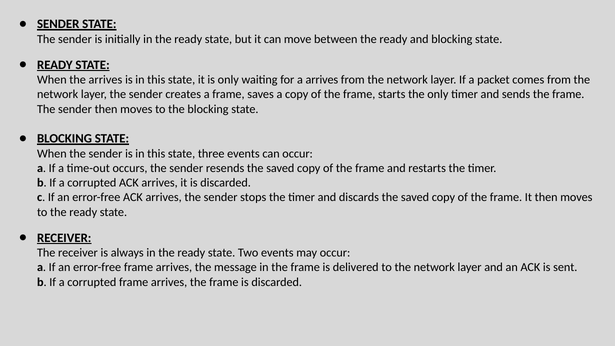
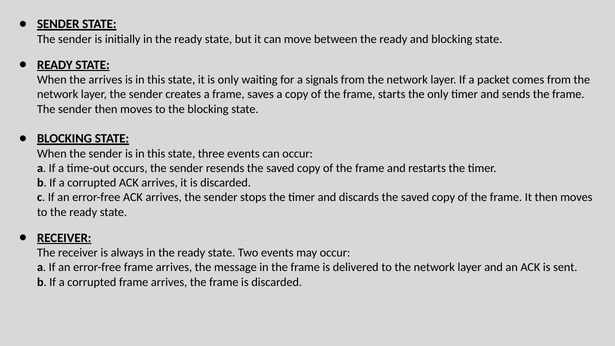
a arrives: arrives -> signals (322, 80)
